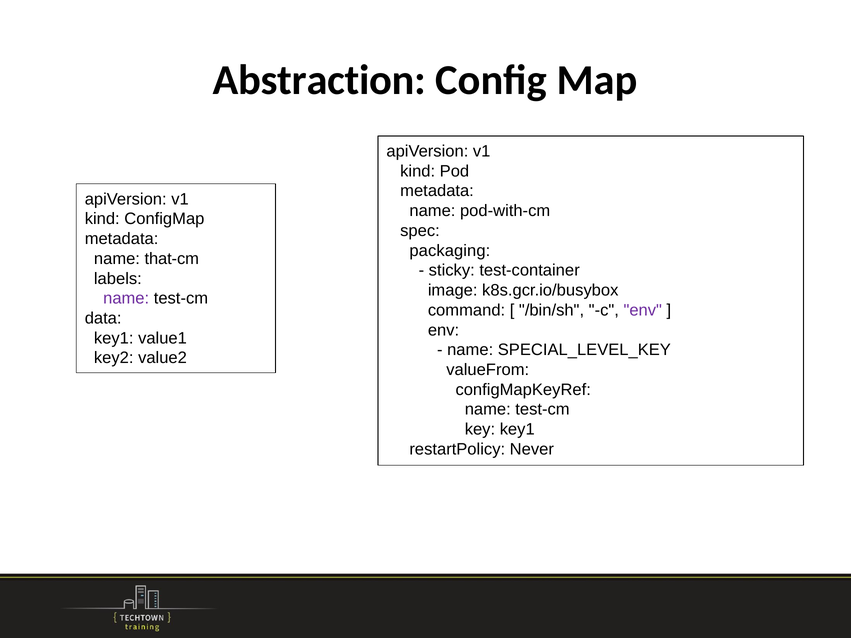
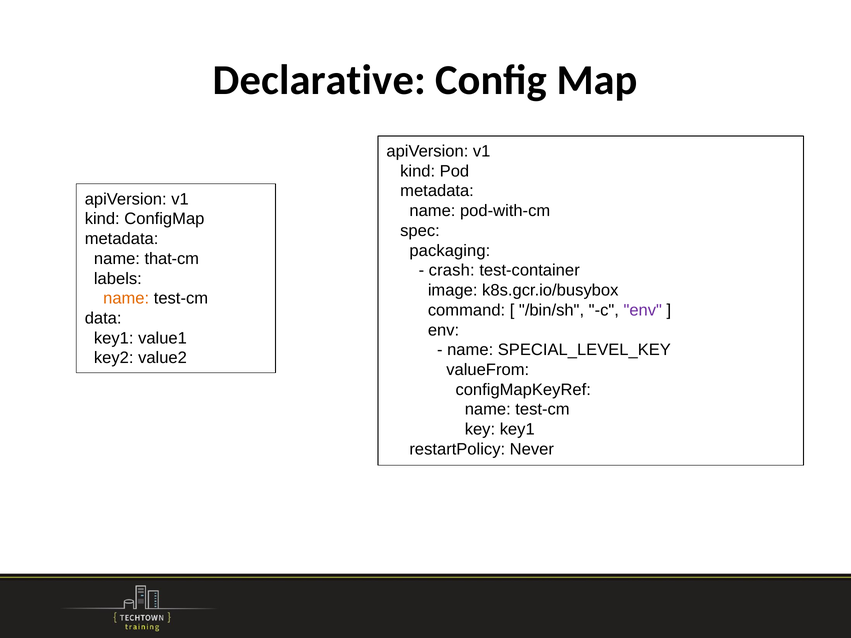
Abstraction: Abstraction -> Declarative (319, 80)
sticky: sticky -> crash (452, 271)
name colour: purple -> orange (126, 299)
